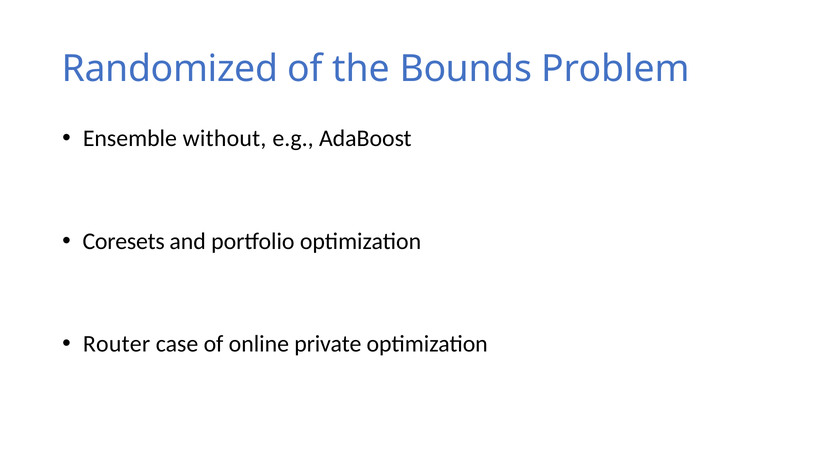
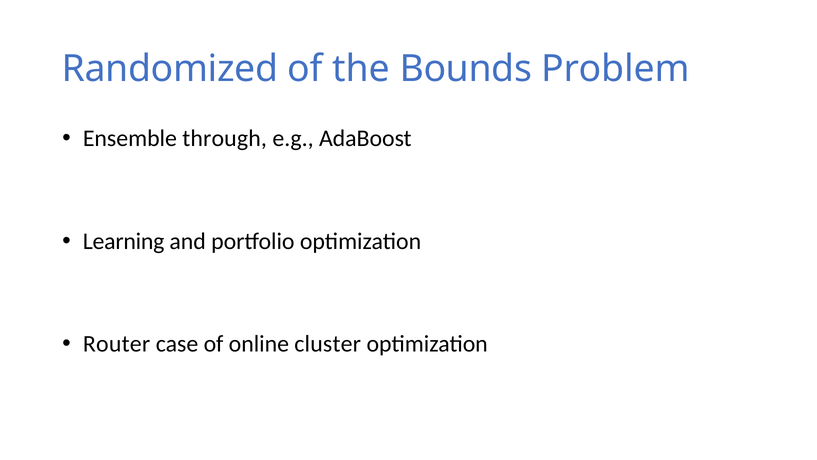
without: without -> through (225, 138)
Coresets: Coresets -> Learning (124, 241)
private: private -> cluster (328, 344)
